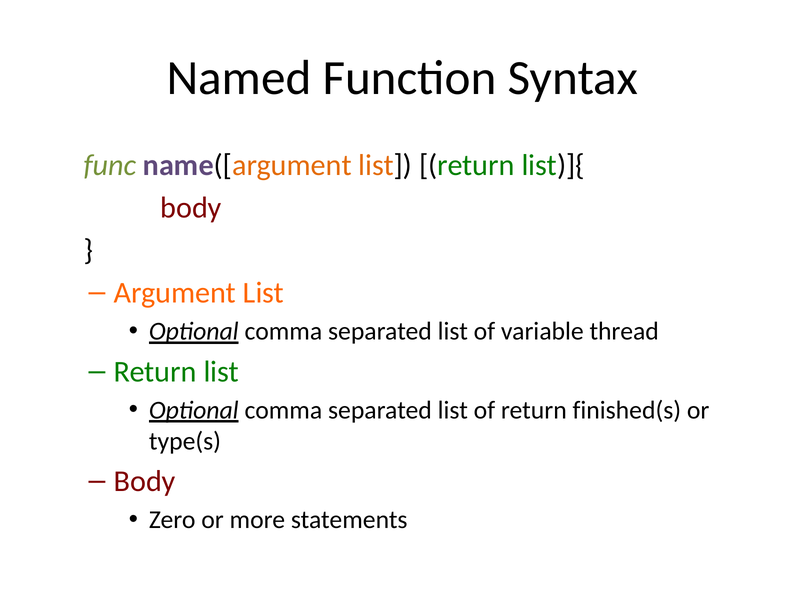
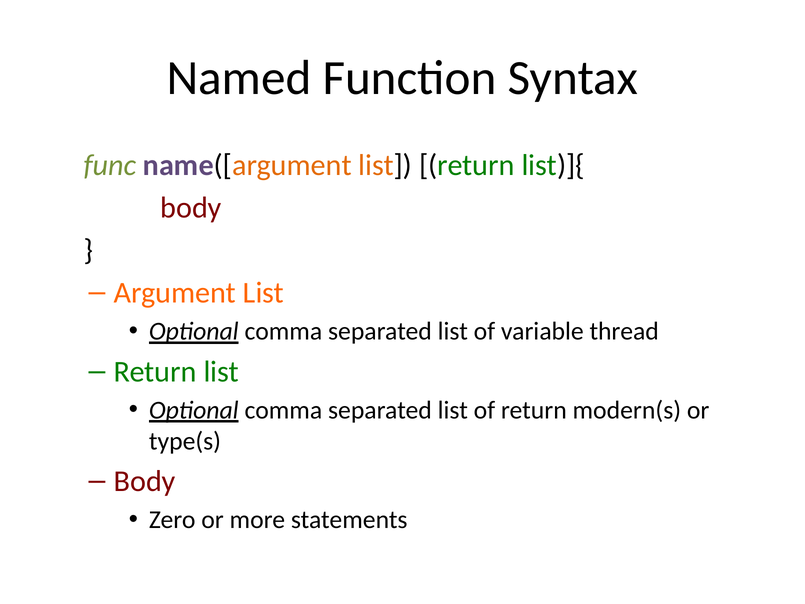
finished(s: finished(s -> modern(s (627, 410)
